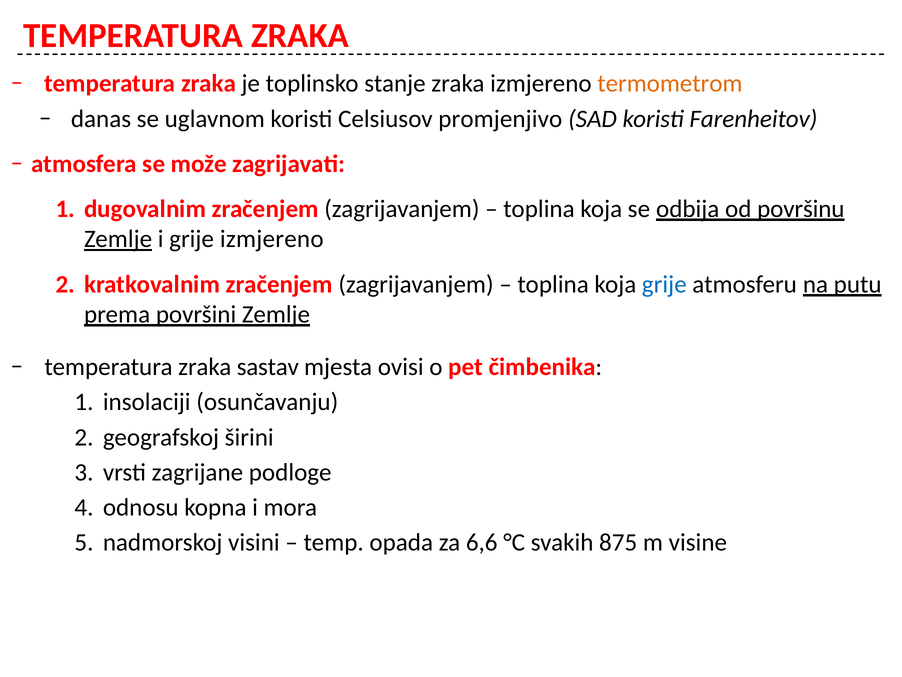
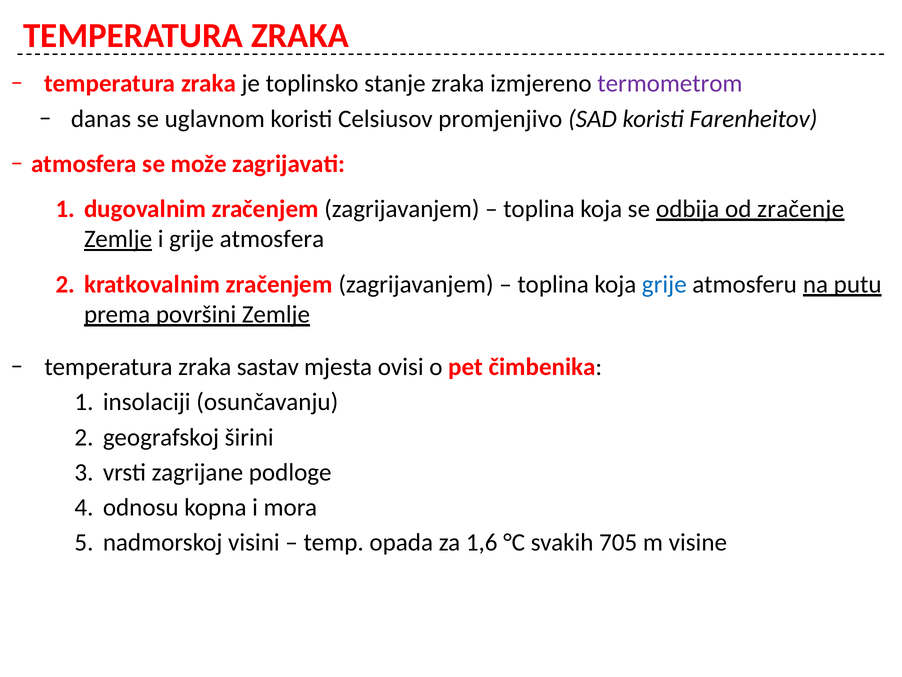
termometrom colour: orange -> purple (670, 84)
površinu: površinu -> zračenje (801, 209)
grije izmjereno: izmjereno -> atmosfera (272, 239)
6,6: 6,6 -> 1,6 (482, 542)
875: 875 -> 705 (618, 542)
